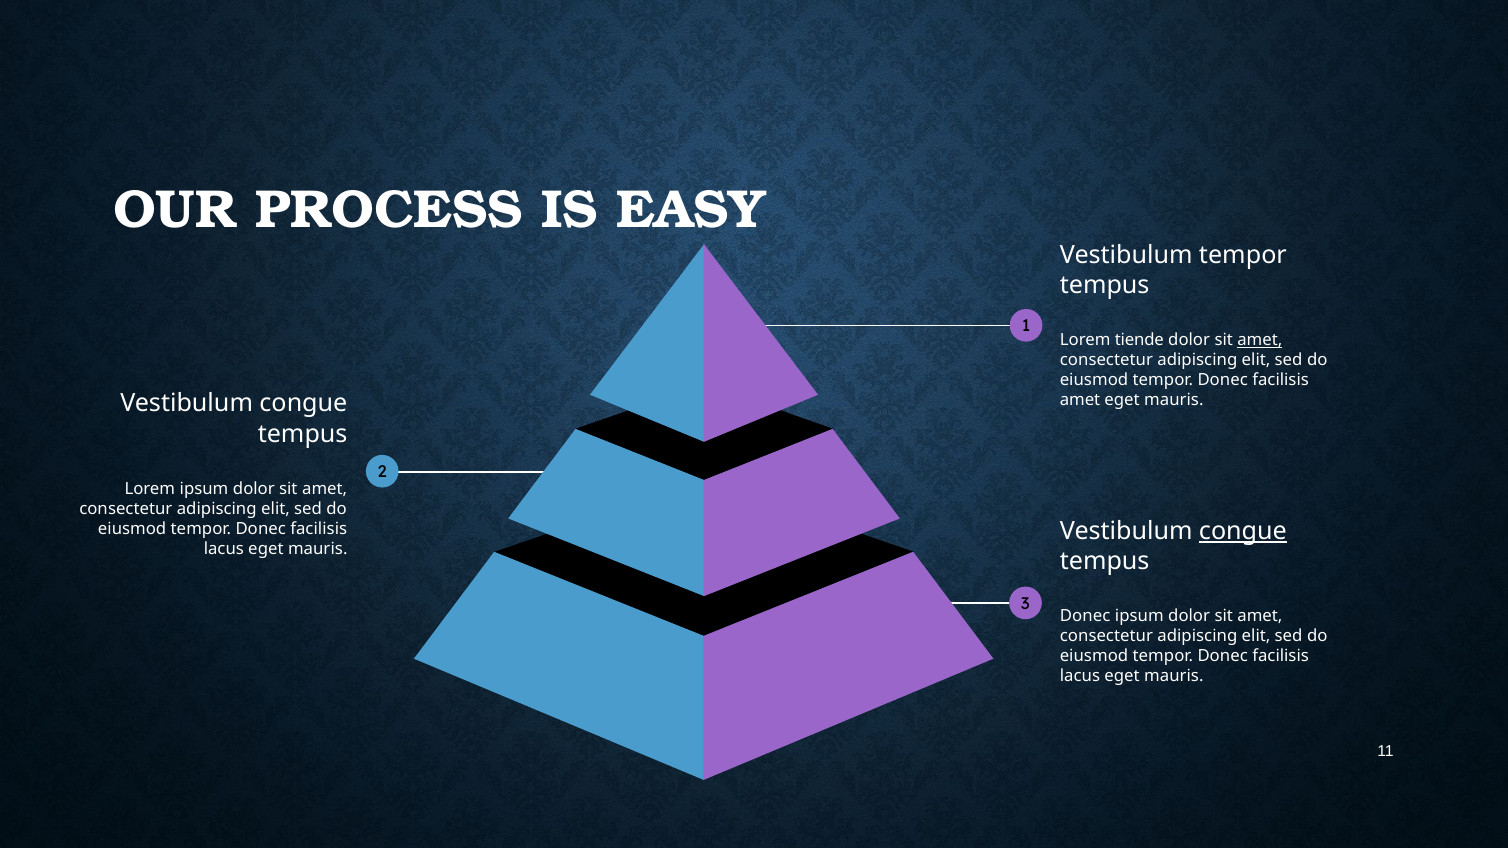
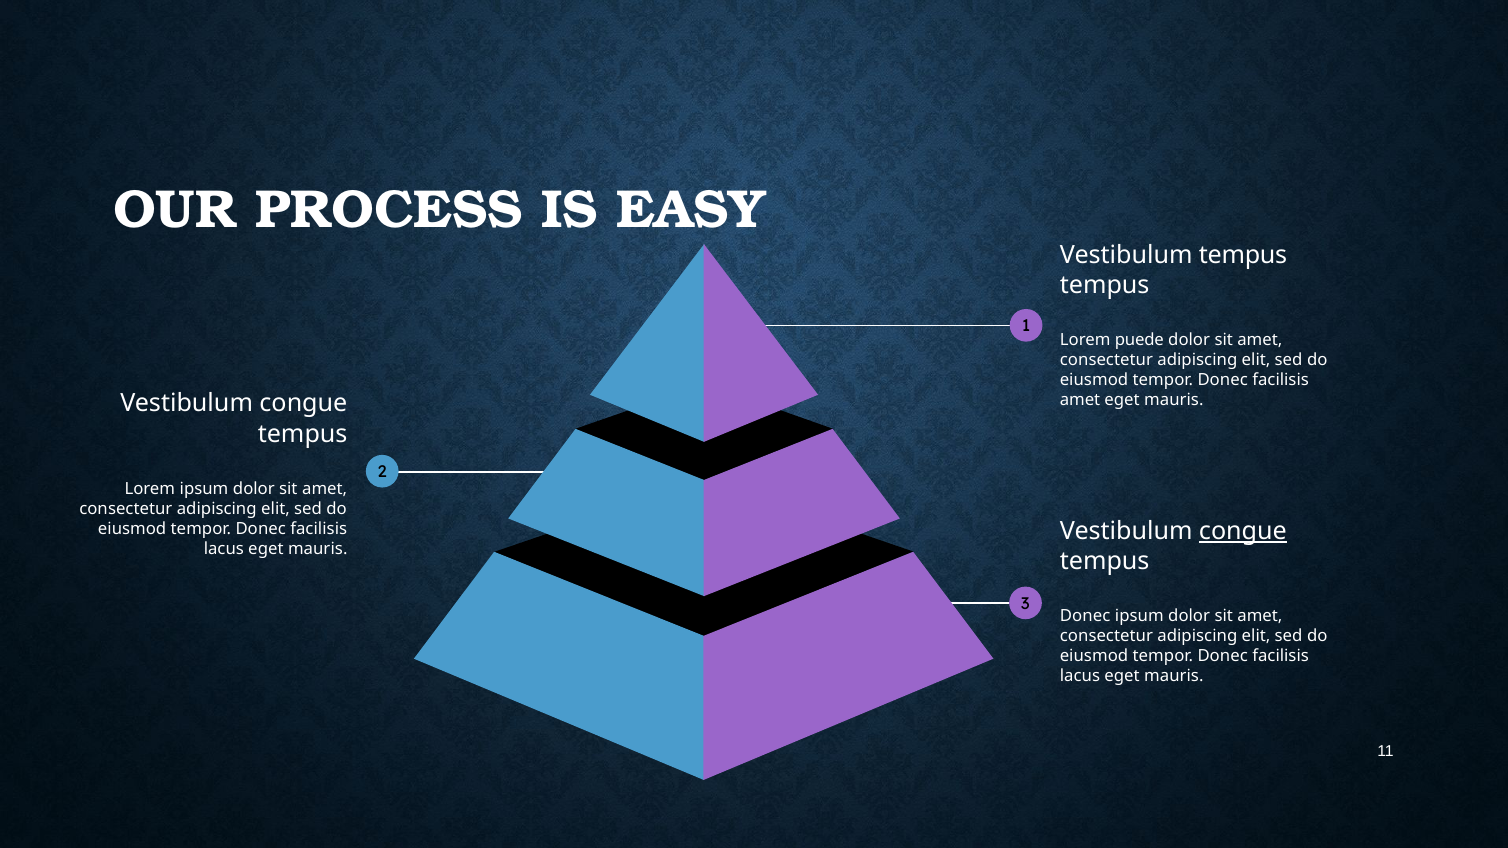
Vestibulum tempor: tempor -> tempus (1243, 255)
tiende: tiende -> puede (1139, 340)
amet underline: present -> none (1260, 340)
